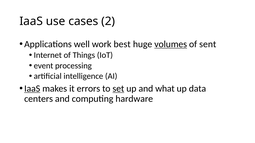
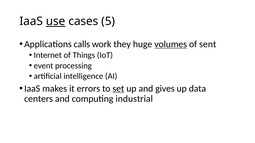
use underline: none -> present (56, 21)
2: 2 -> 5 (108, 21)
well: well -> calls (82, 44)
best: best -> they (122, 44)
IaaS underline: present -> none (32, 89)
what: what -> gives (165, 89)
hardware: hardware -> industrial (134, 99)
